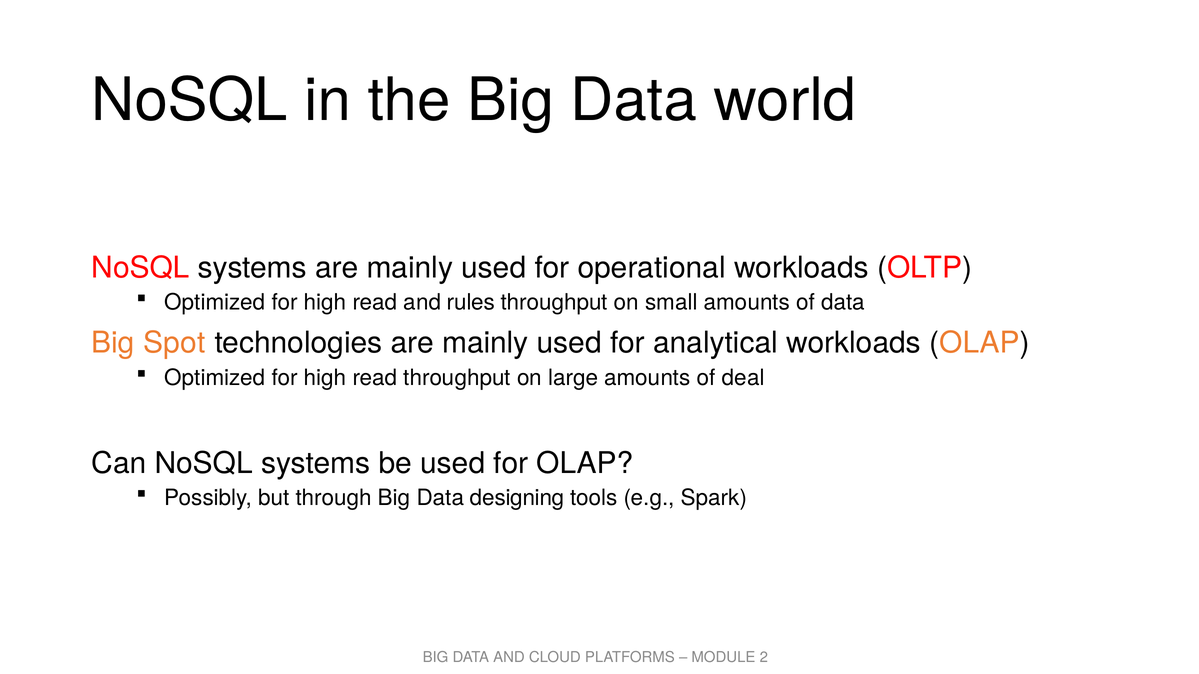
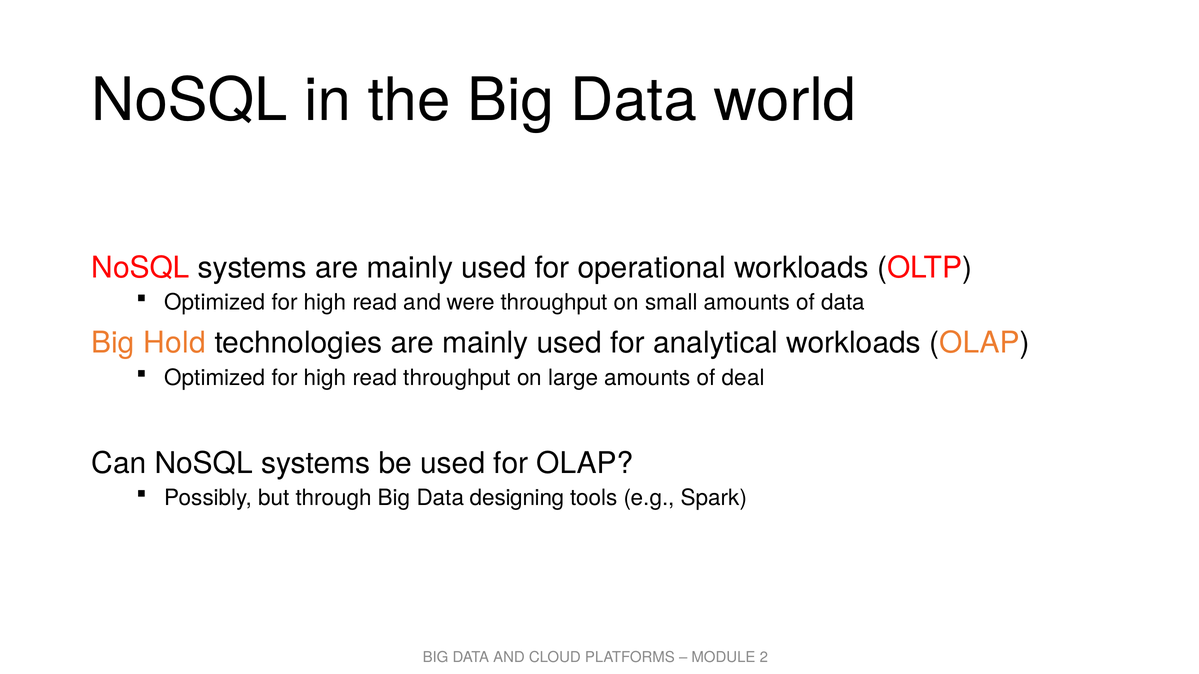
rules: rules -> were (471, 303)
Spot: Spot -> Hold (174, 343)
